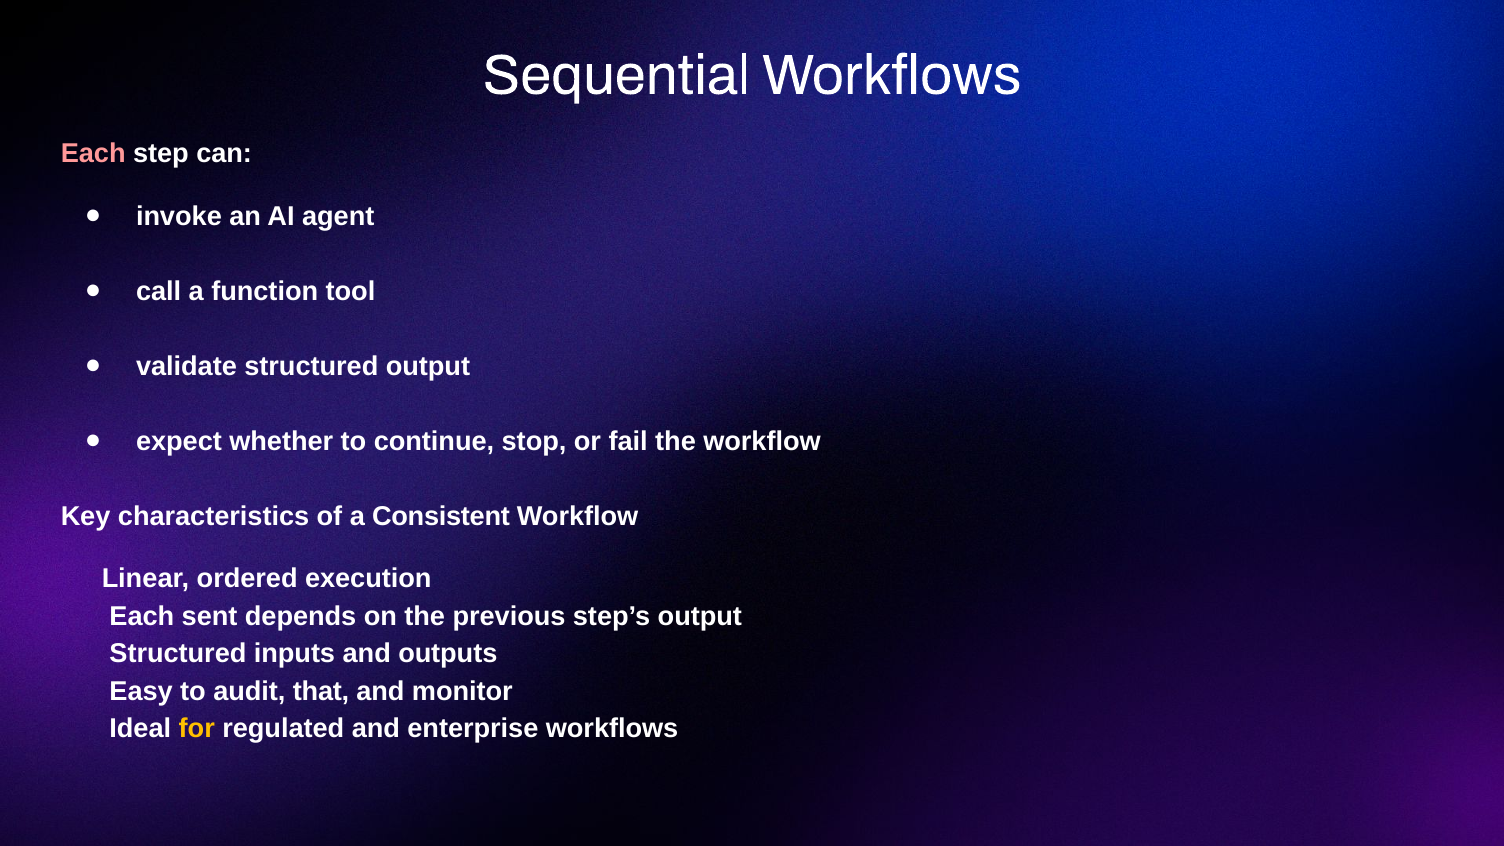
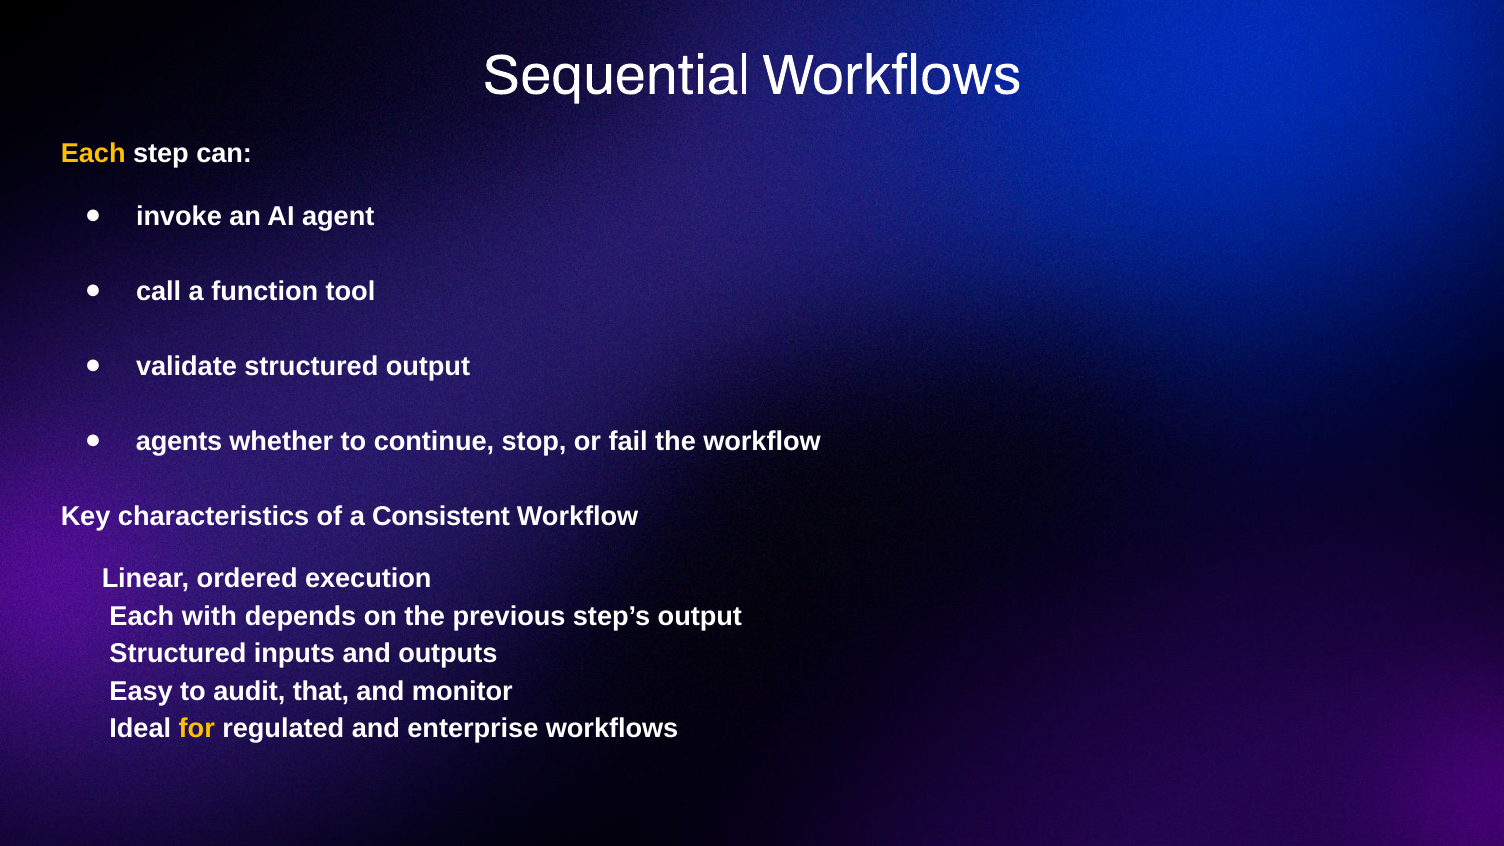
Each colour: pink -> yellow (93, 154)
expect: expect -> agents (179, 441)
sent: sent -> with (209, 616)
